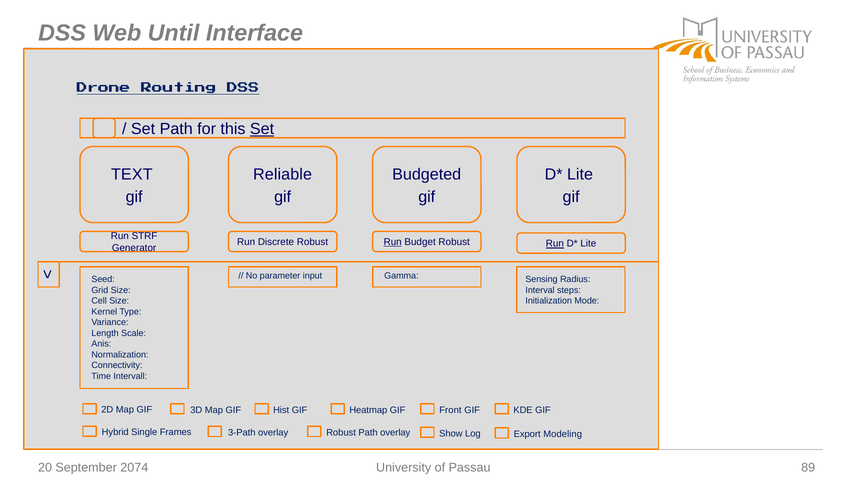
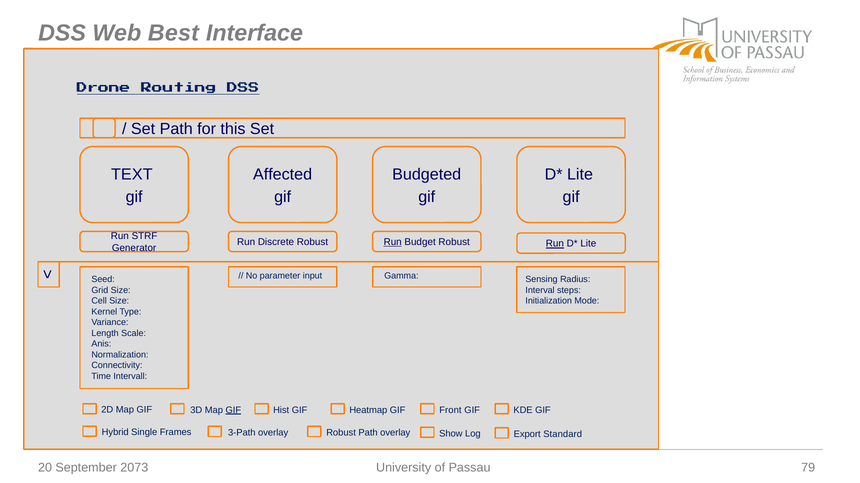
Until: Until -> Best (173, 33)
Set underline: present -> none (262, 129)
Reliable: Reliable -> Affected (283, 175)
GIF underline: none -> present (233, 411)
Modeling: Modeling -> Standard (563, 435)
2074: 2074 -> 2073 (134, 468)
89: 89 -> 79 (808, 468)
